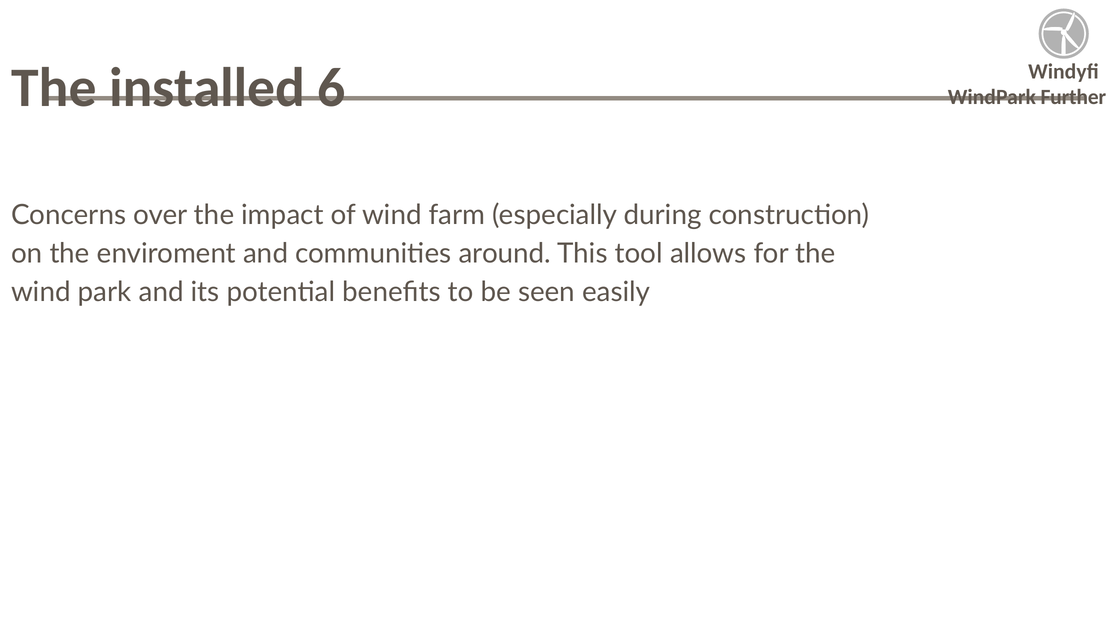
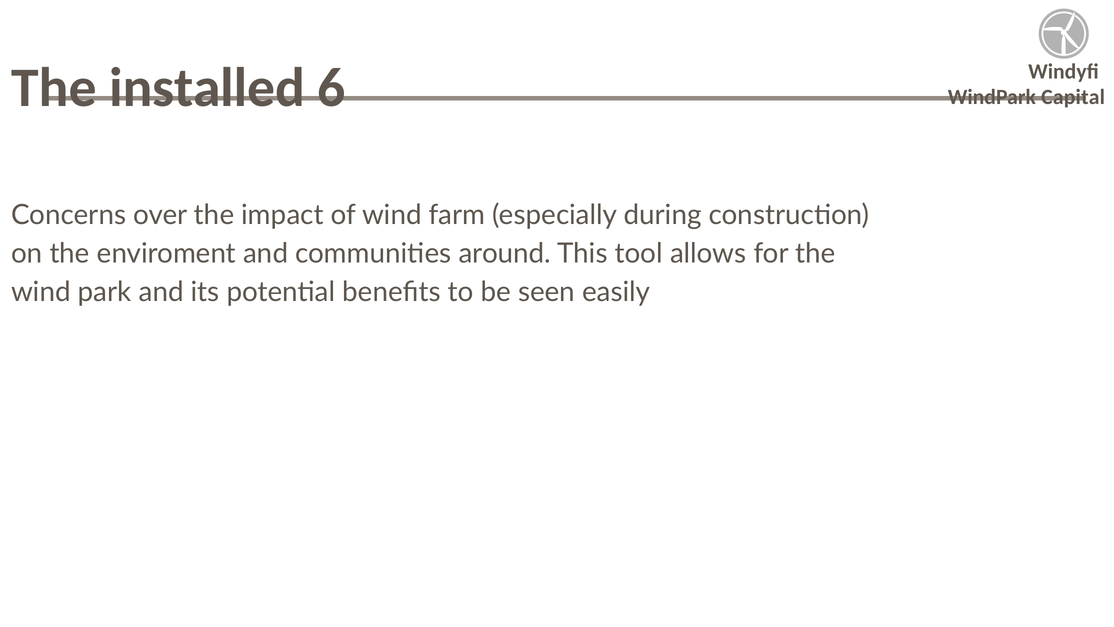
Further: Further -> Capital (1073, 97)
